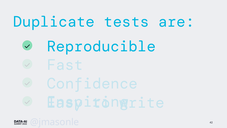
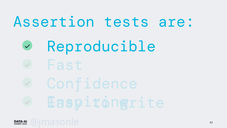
Duplicate: Duplicate -> Assertion (54, 22)
